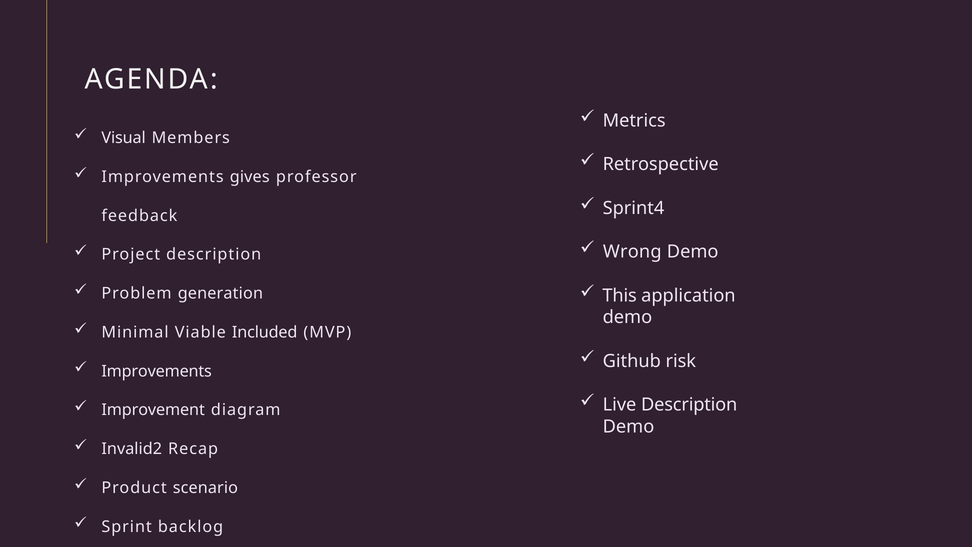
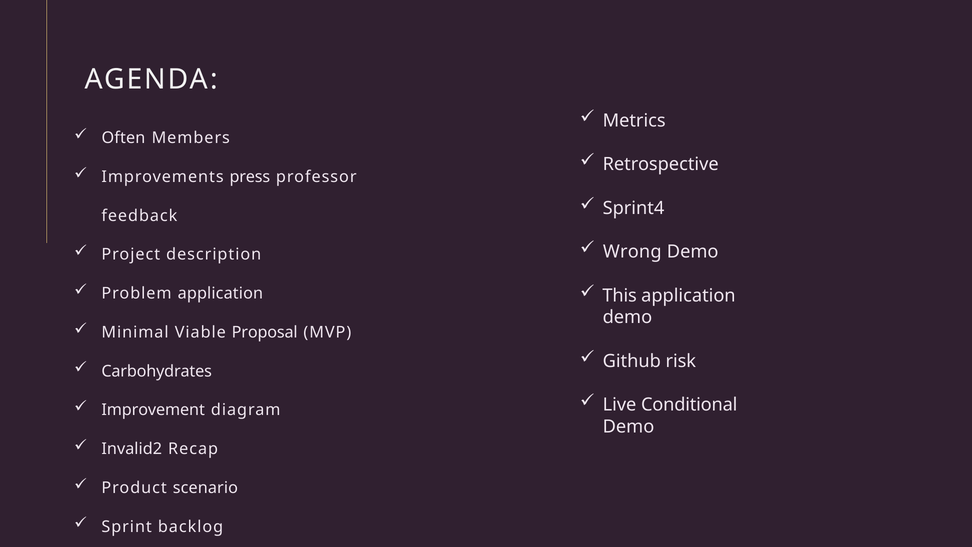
Visual: Visual -> Often (123, 138)
gives: gives -> press (250, 177)
Problem generation: generation -> application (220, 293)
Included: Included -> Proposal (265, 332)
Improvements: Improvements -> Carbohydrates (157, 371)
Live Description: Description -> Conditional (689, 405)
